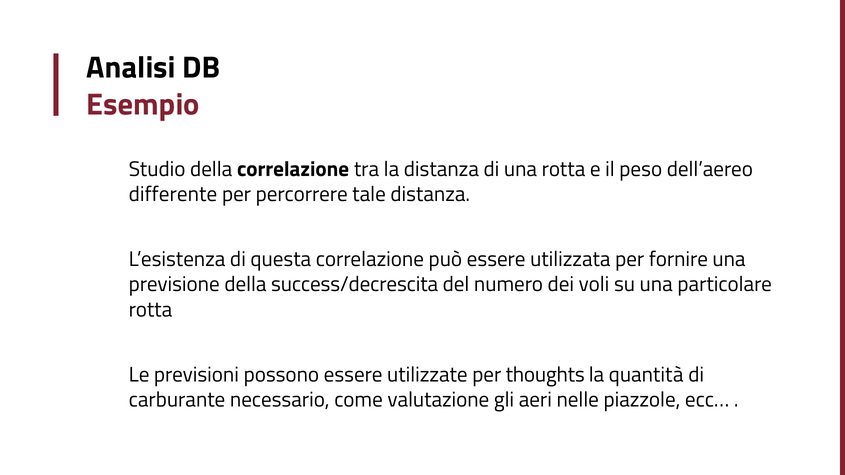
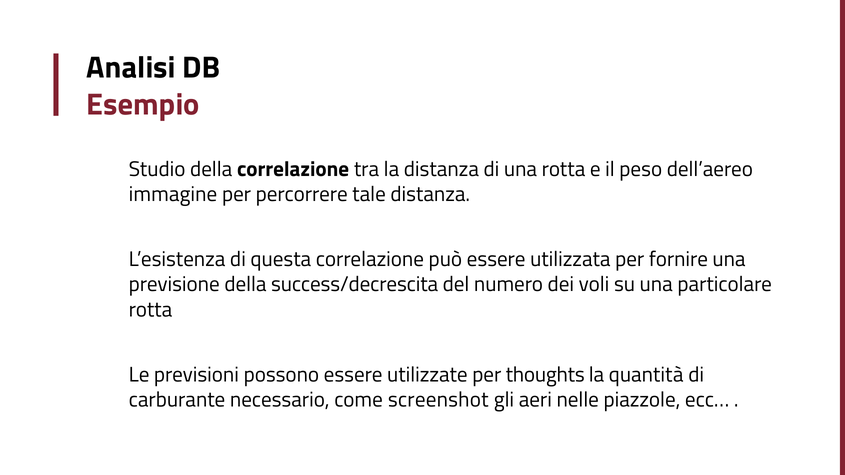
differente: differente -> immagine (173, 195)
valutazione: valutazione -> screenshot (438, 400)
